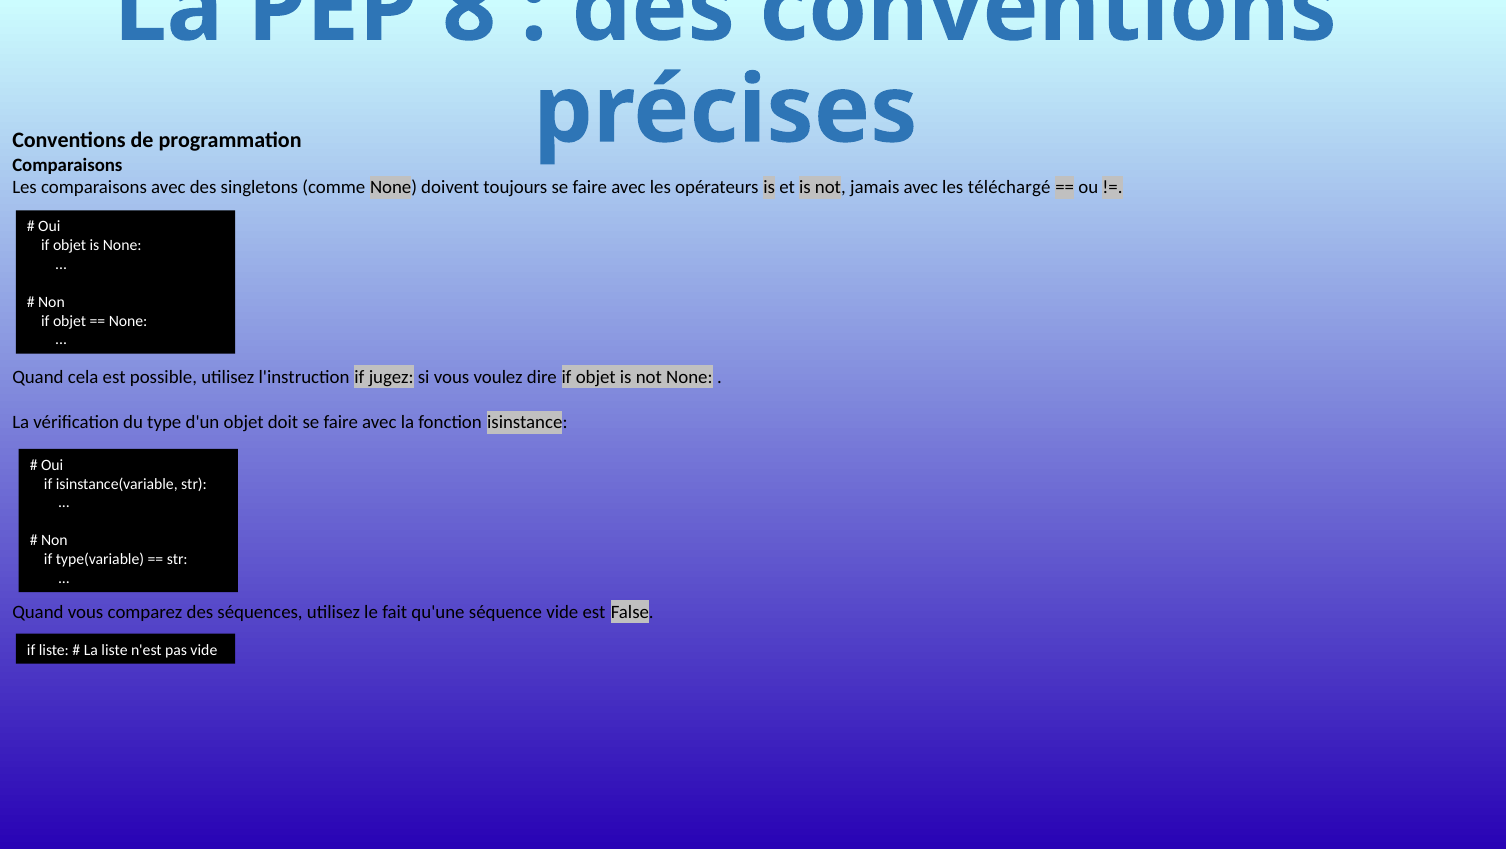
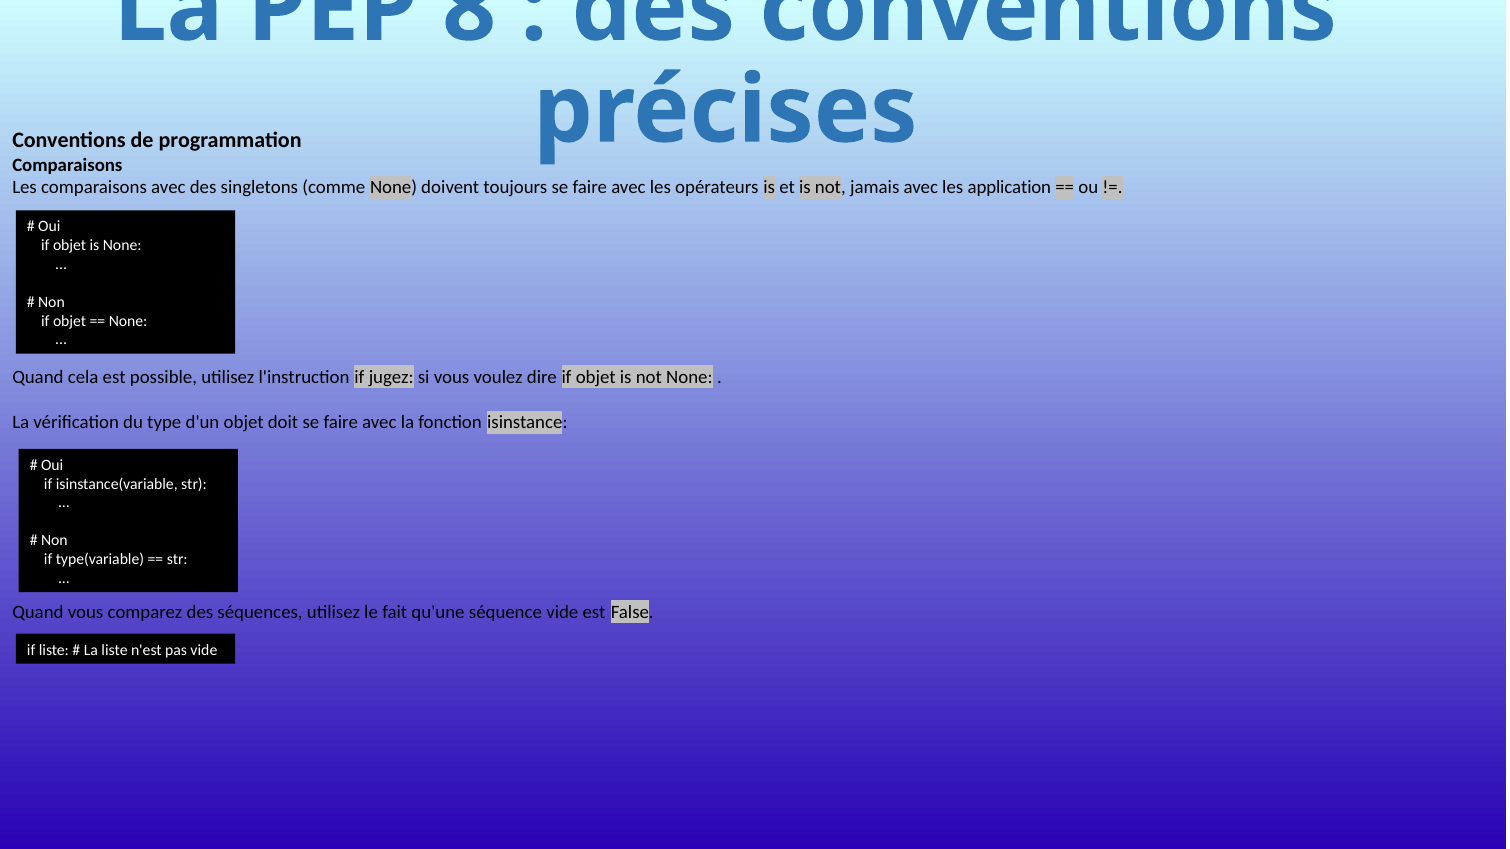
téléchargé: téléchargé -> application (1009, 188)
